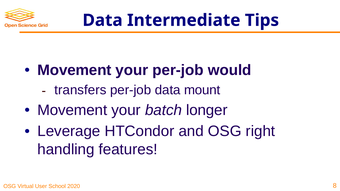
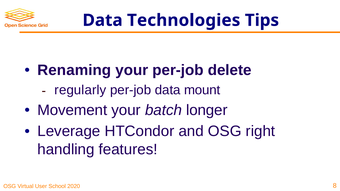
Intermediate: Intermediate -> Technologies (184, 20)
Movement: Movement -> Renaming (74, 70)
would: would -> delete (230, 70)
transfers: transfers -> regularly (80, 90)
